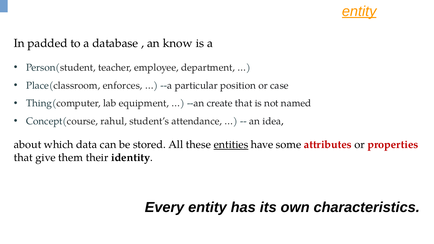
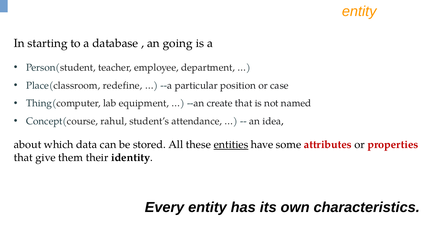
entity underline: present -> none (359, 11)
padded: padded -> starting (48, 43)
know: know -> going (178, 43)
enforces: enforces -> redefine (123, 85)
